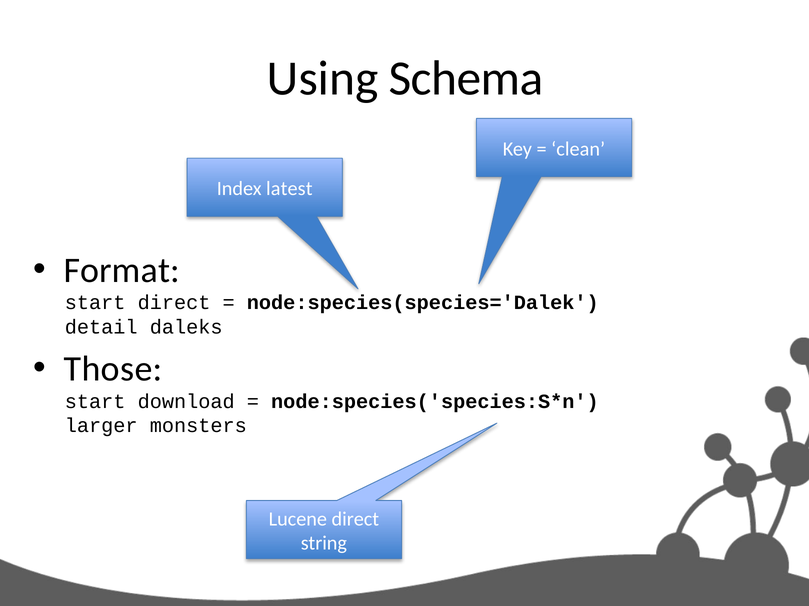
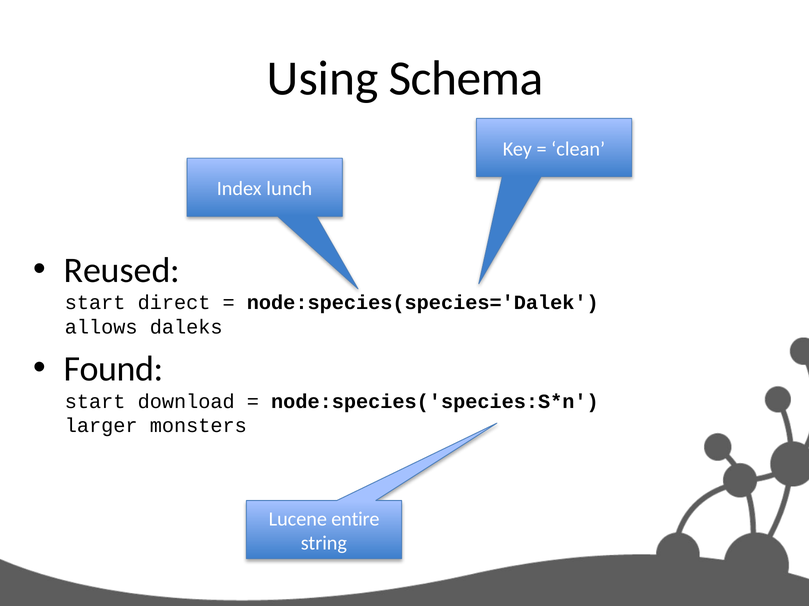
latest: latest -> lunch (289, 189)
Format: Format -> Reused (122, 271)
detail: detail -> allows (101, 327)
Those: Those -> Found (114, 369)
Lucene direct: direct -> entire (355, 519)
